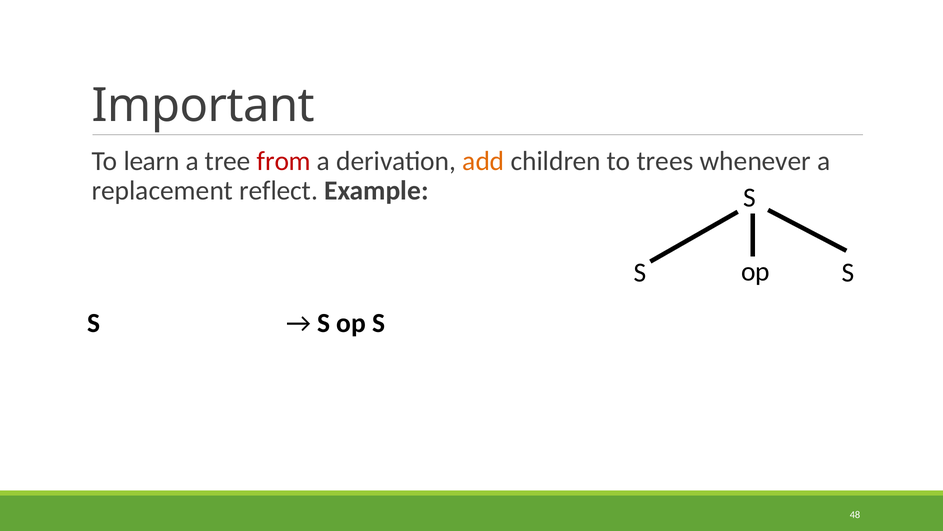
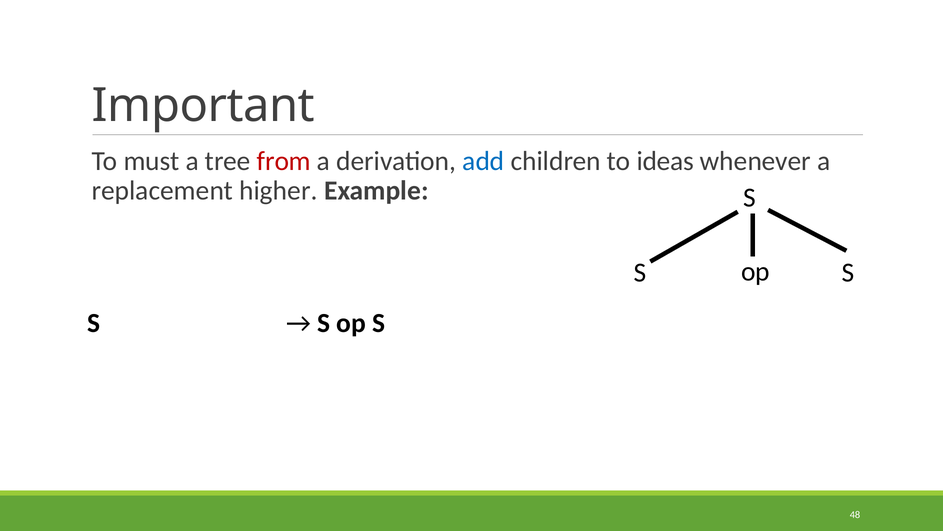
learn: learn -> must (152, 161)
add colour: orange -> blue (483, 161)
trees: trees -> ideas (665, 161)
reflect: reflect -> higher (278, 191)
